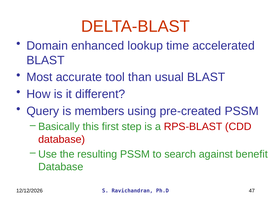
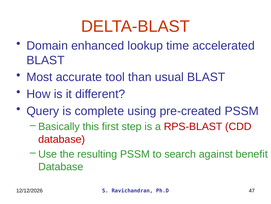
members: members -> complete (99, 111)
